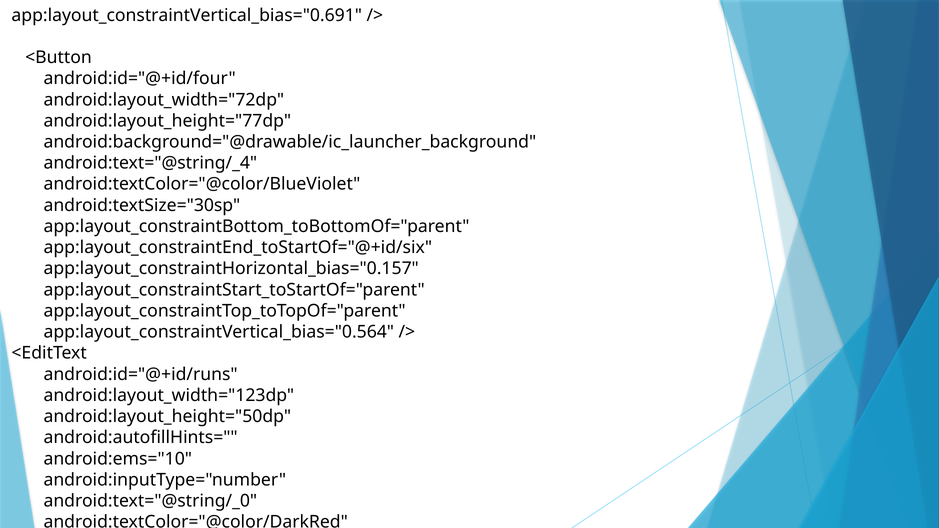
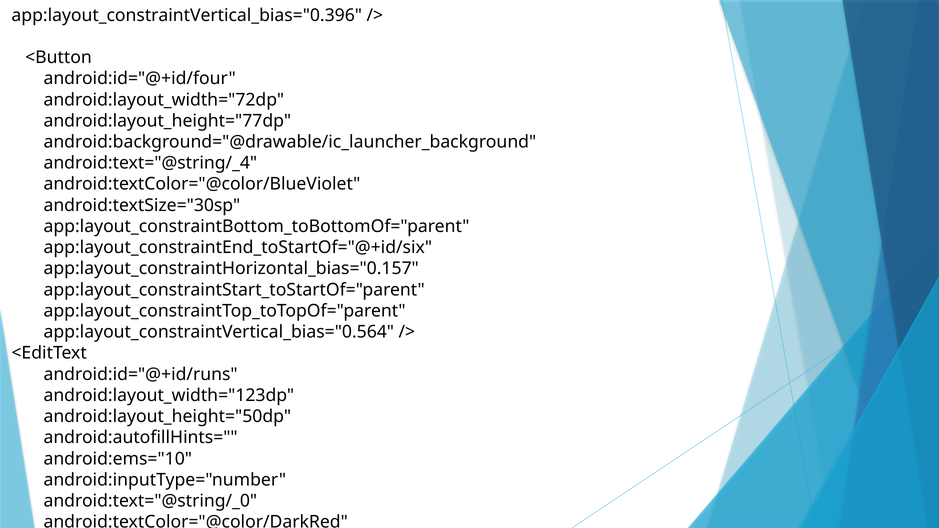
app:layout_constraintVertical_bias="0.691: app:layout_constraintVertical_bias="0.691 -> app:layout_constraintVertical_bias="0.396 (187, 15)
